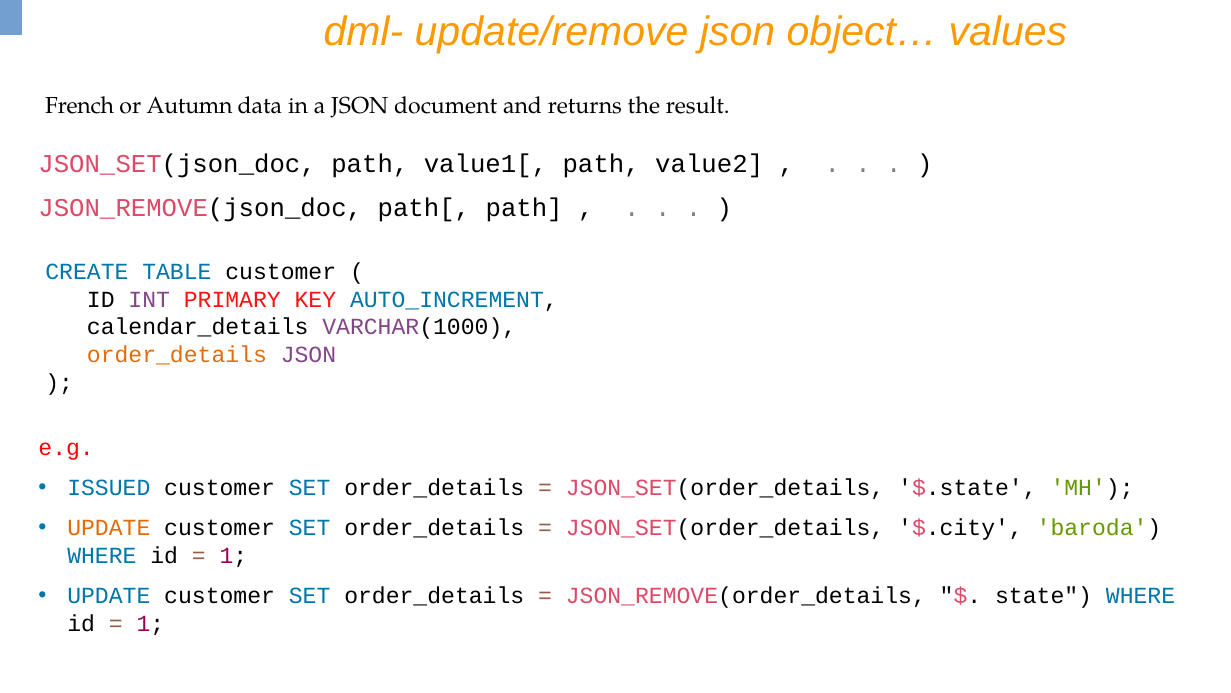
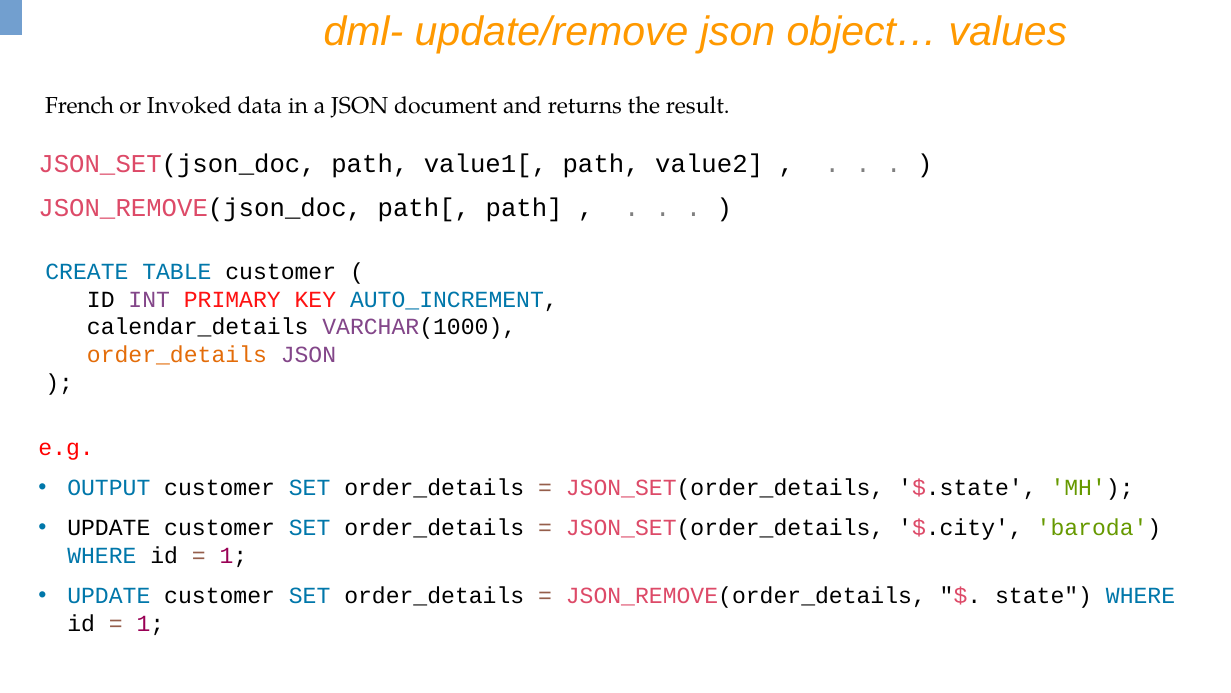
Autumn: Autumn -> Invoked (189, 106)
ISSUED: ISSUED -> OUTPUT (109, 488)
UPDATE colour: orange -> black (109, 528)
